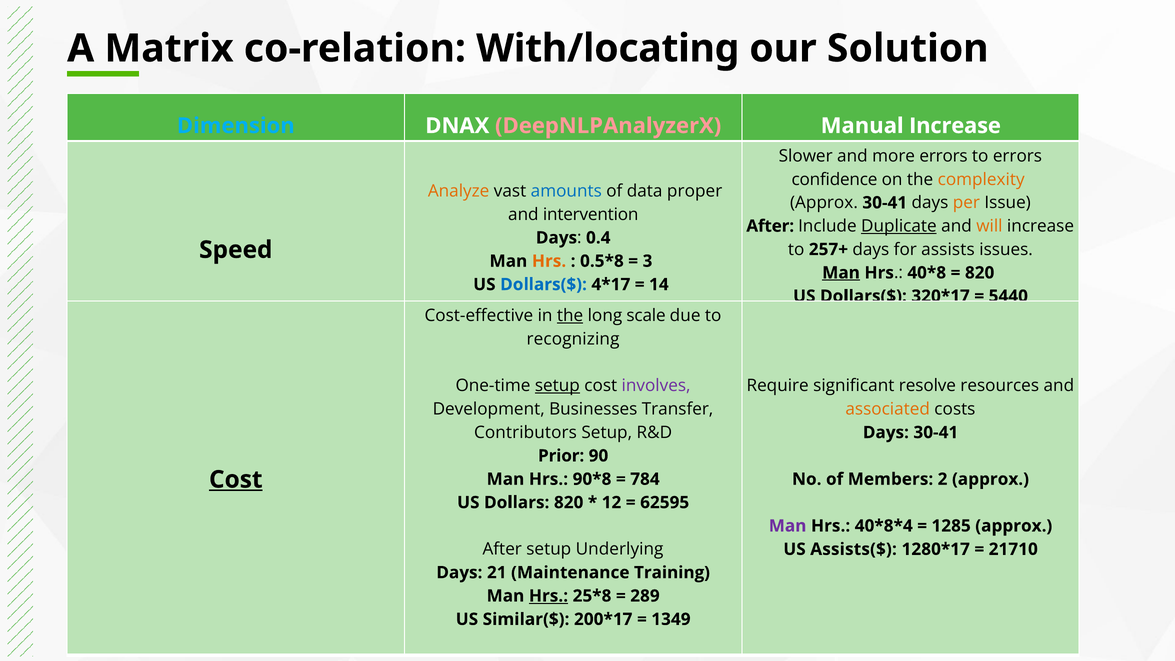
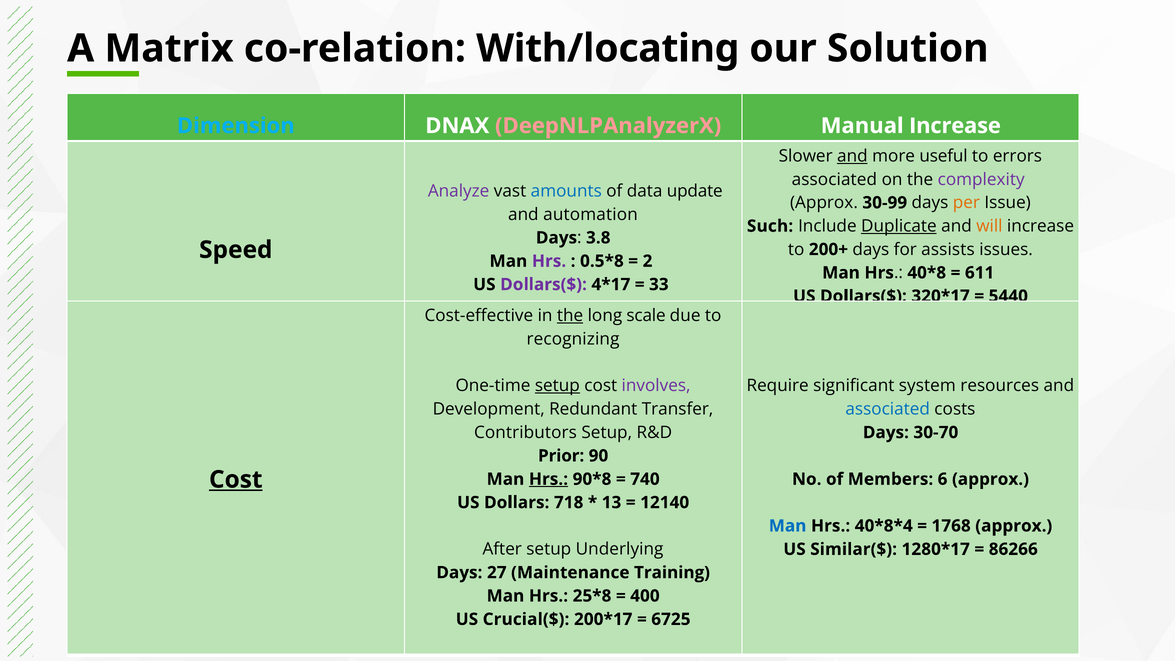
and underline: none -> present (852, 156)
more errors: errors -> useful (944, 156)
confidence: confidence -> associated (834, 179)
complexity colour: orange -> purple (981, 179)
Analyze colour: orange -> purple (459, 191)
proper: proper -> update (695, 191)
Approx 30-41: 30-41 -> 30-99 (885, 203)
intervention: intervention -> automation (590, 214)
After: After -> Such (770, 226)
0.4: 0.4 -> 3.8 (598, 238)
257+: 257+ -> 200+ (828, 249)
Hrs colour: orange -> purple (549, 261)
3: 3 -> 2 (648, 261)
Man underline: present -> none (841, 273)
820: 820 -> 611 (980, 273)
Dollars($ colour: blue -> purple (544, 284)
14: 14 -> 33 (659, 284)
resolve: resolve -> system (927, 386)
Businesses: Businesses -> Redundant (593, 409)
associated colour: orange -> blue (888, 409)
Days 30-41: 30-41 -> 30-70 (936, 432)
Hrs underline: none -> present (548, 479)
784: 784 -> 740 (645, 479)
2: 2 -> 6 (943, 479)
Dollars 820: 820 -> 718 (569, 502)
12: 12 -> 13 (612, 502)
62595: 62595 -> 12140 (665, 502)
Man colour: purple -> blue (788, 526)
1285: 1285 -> 1768 (951, 526)
Assists($: Assists($ -> Similar($ (854, 549)
21710: 21710 -> 86266 (1013, 549)
21: 21 -> 27 (497, 573)
Hrs underline: present -> none (548, 596)
289: 289 -> 400 (645, 596)
Similar($: Similar($ -> Crucial($ (526, 619)
1349: 1349 -> 6725 (671, 619)
